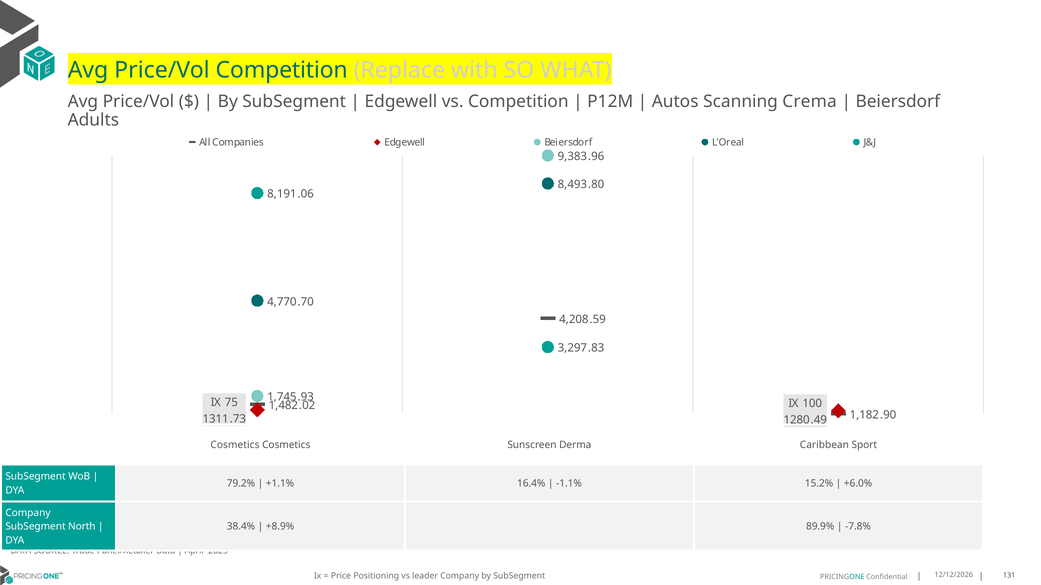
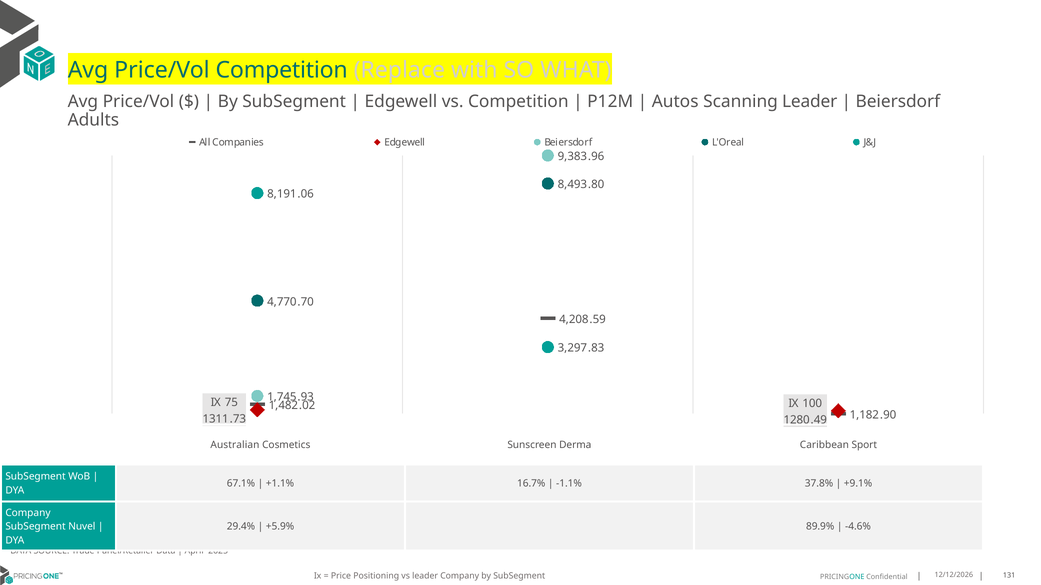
Scanning Crema: Crema -> Leader (810, 101)
Cosmetics: Cosmetics -> Australian (235, 446)
79.2%: 79.2% -> 67.1% (241, 484)
16.4%: 16.4% -> 16.7% (531, 484)
15.2%: 15.2% -> 37.8% (819, 484)
+6.0%: +6.0% -> +9.1% (858, 484)
North: North -> Nuvel (82, 527)
38.4%: 38.4% -> 29.4% (241, 527)
+8.9%: +8.9% -> +5.9% (280, 527)
-7.8%: -7.8% -> -4.6% (858, 527)
